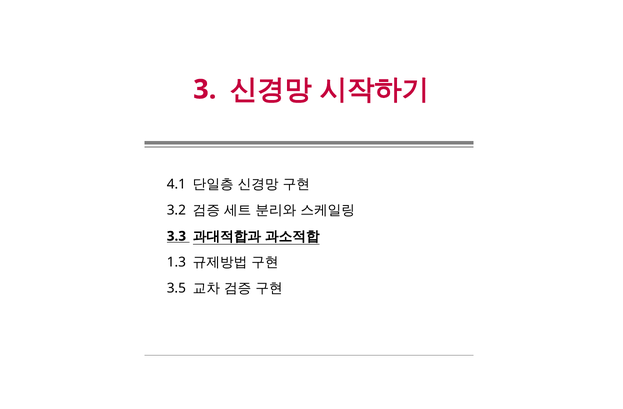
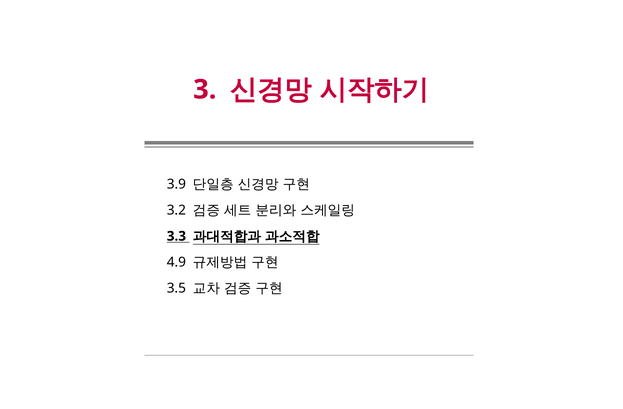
4.1: 4.1 -> 3.9 (176, 184)
1.3: 1.3 -> 4.9 (176, 262)
